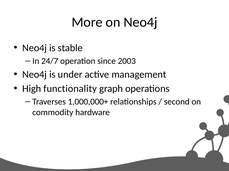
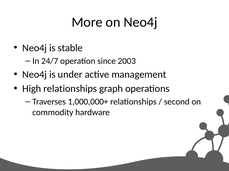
High functionality: functionality -> relationships (70, 89)
